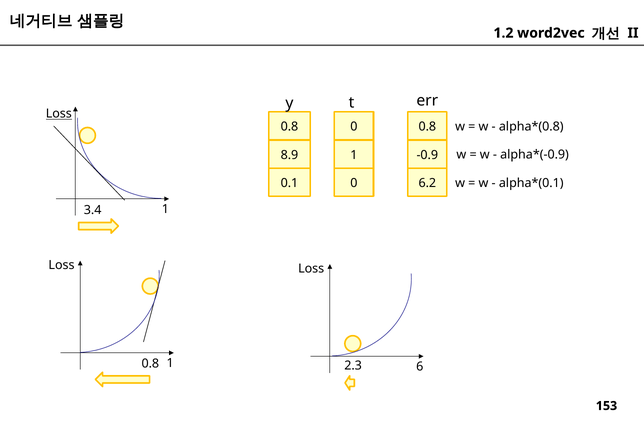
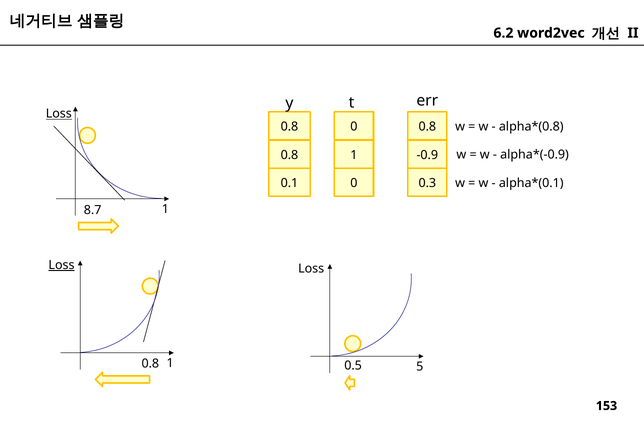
1.2: 1.2 -> 6.2 (503, 33)
8.9: 8.9 -> 0.8 (289, 155)
6.2: 6.2 -> 0.3 (427, 183)
3.4: 3.4 -> 8.7 (93, 210)
Loss underline: none -> present (62, 265)
6: 6 -> 5 (420, 367)
2.3: 2.3 -> 0.5 (353, 366)
